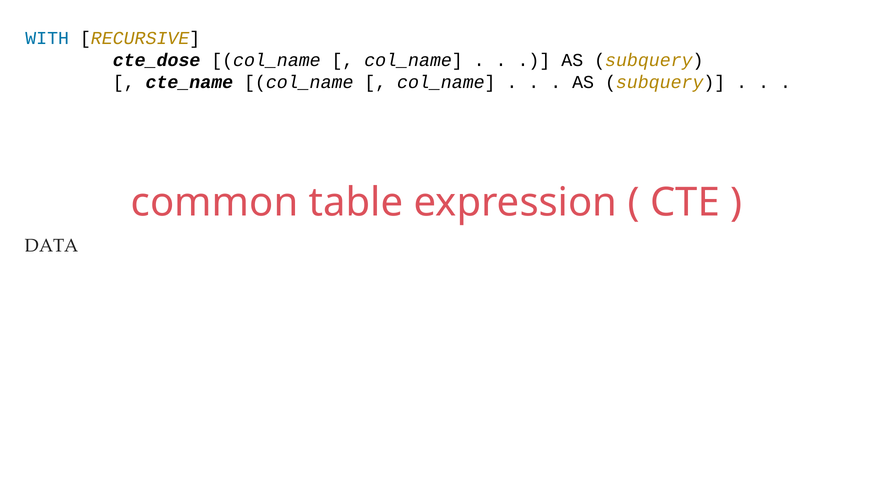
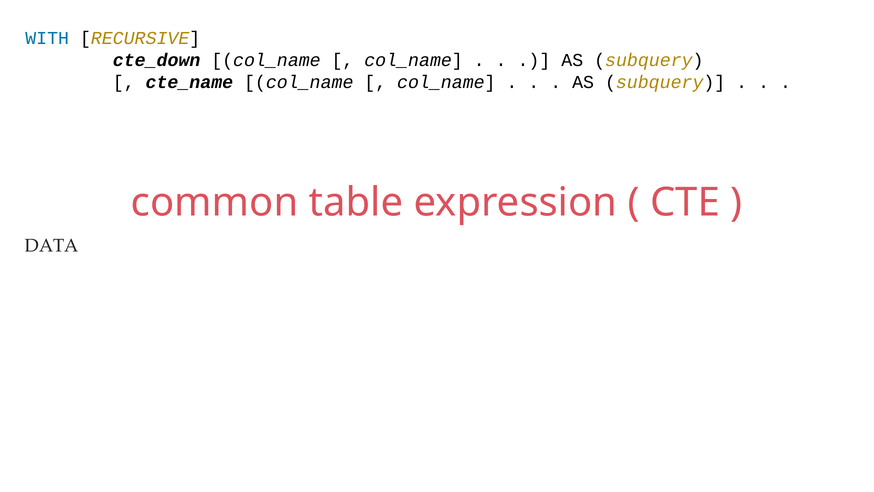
cte_dose: cte_dose -> cte_down (157, 60)
